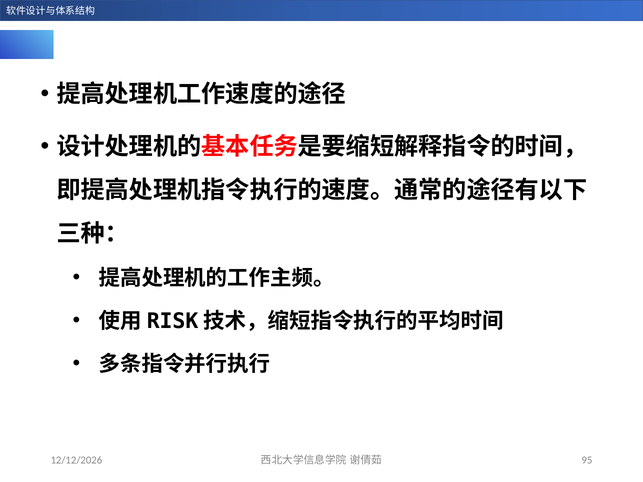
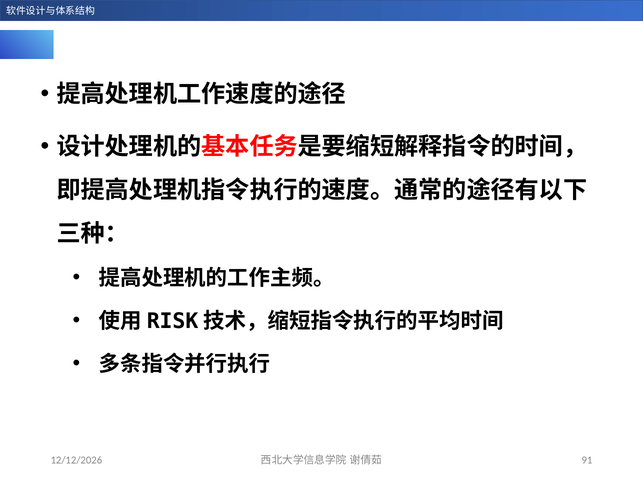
95: 95 -> 91 (587, 460)
